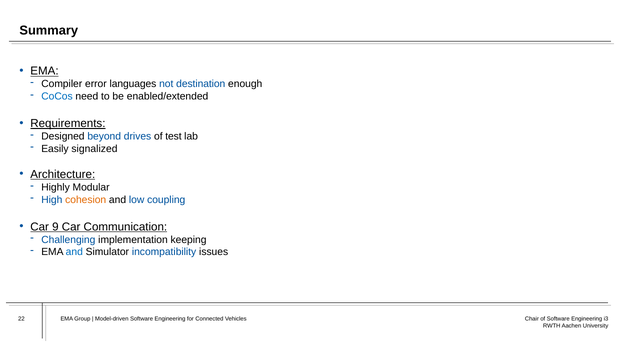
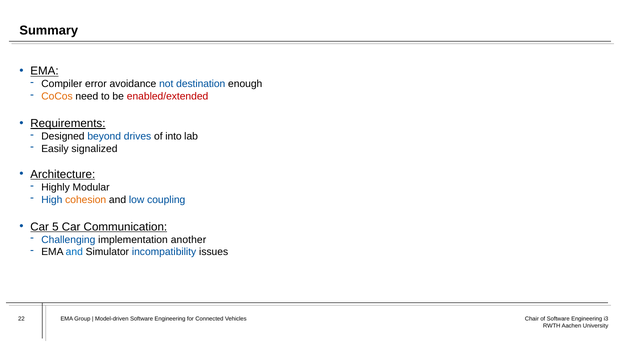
languages: languages -> avoidance (133, 84)
CoCos colour: blue -> orange (57, 96)
enabled/extended colour: black -> red (168, 96)
test: test -> into (173, 136)
9: 9 -> 5 (55, 227)
keeping: keeping -> another (188, 240)
